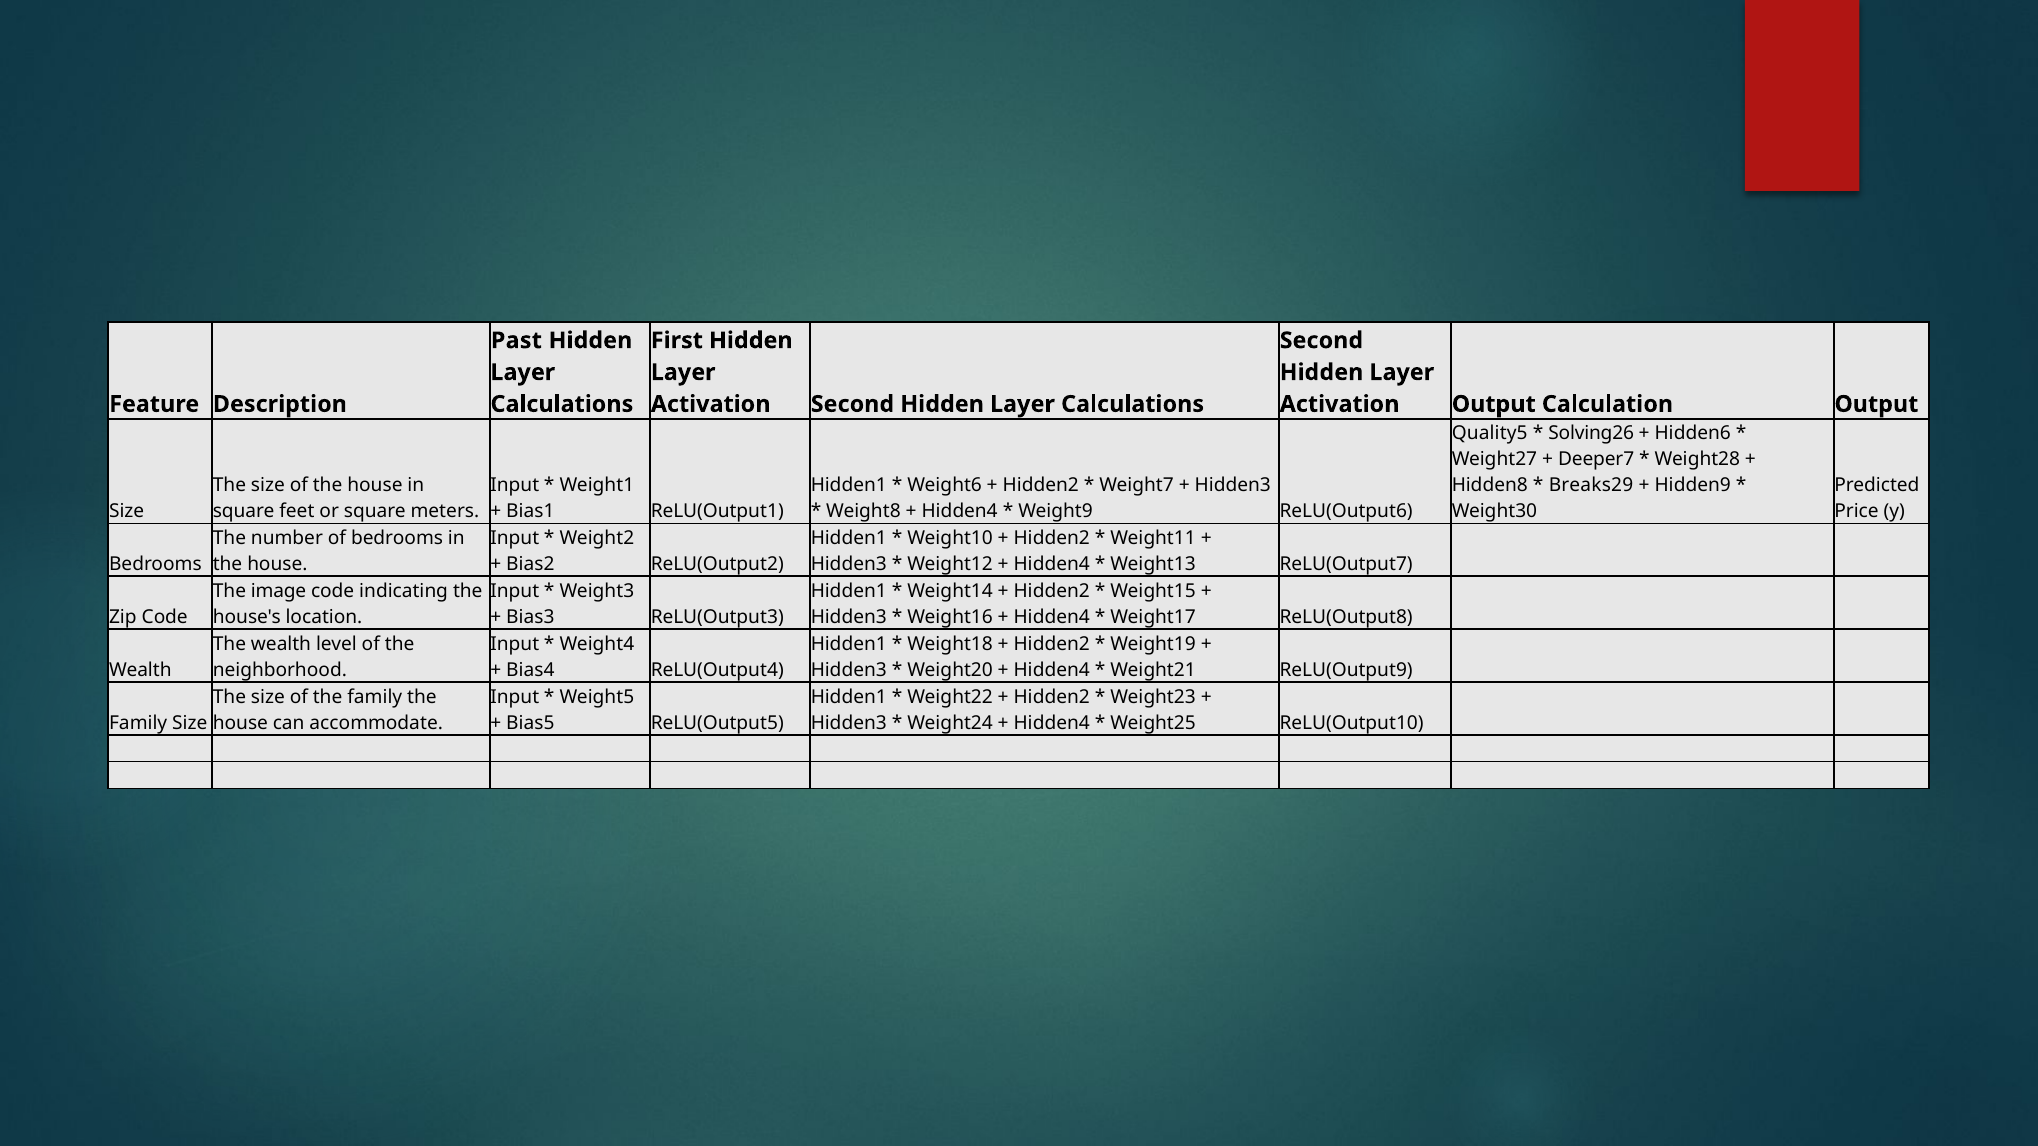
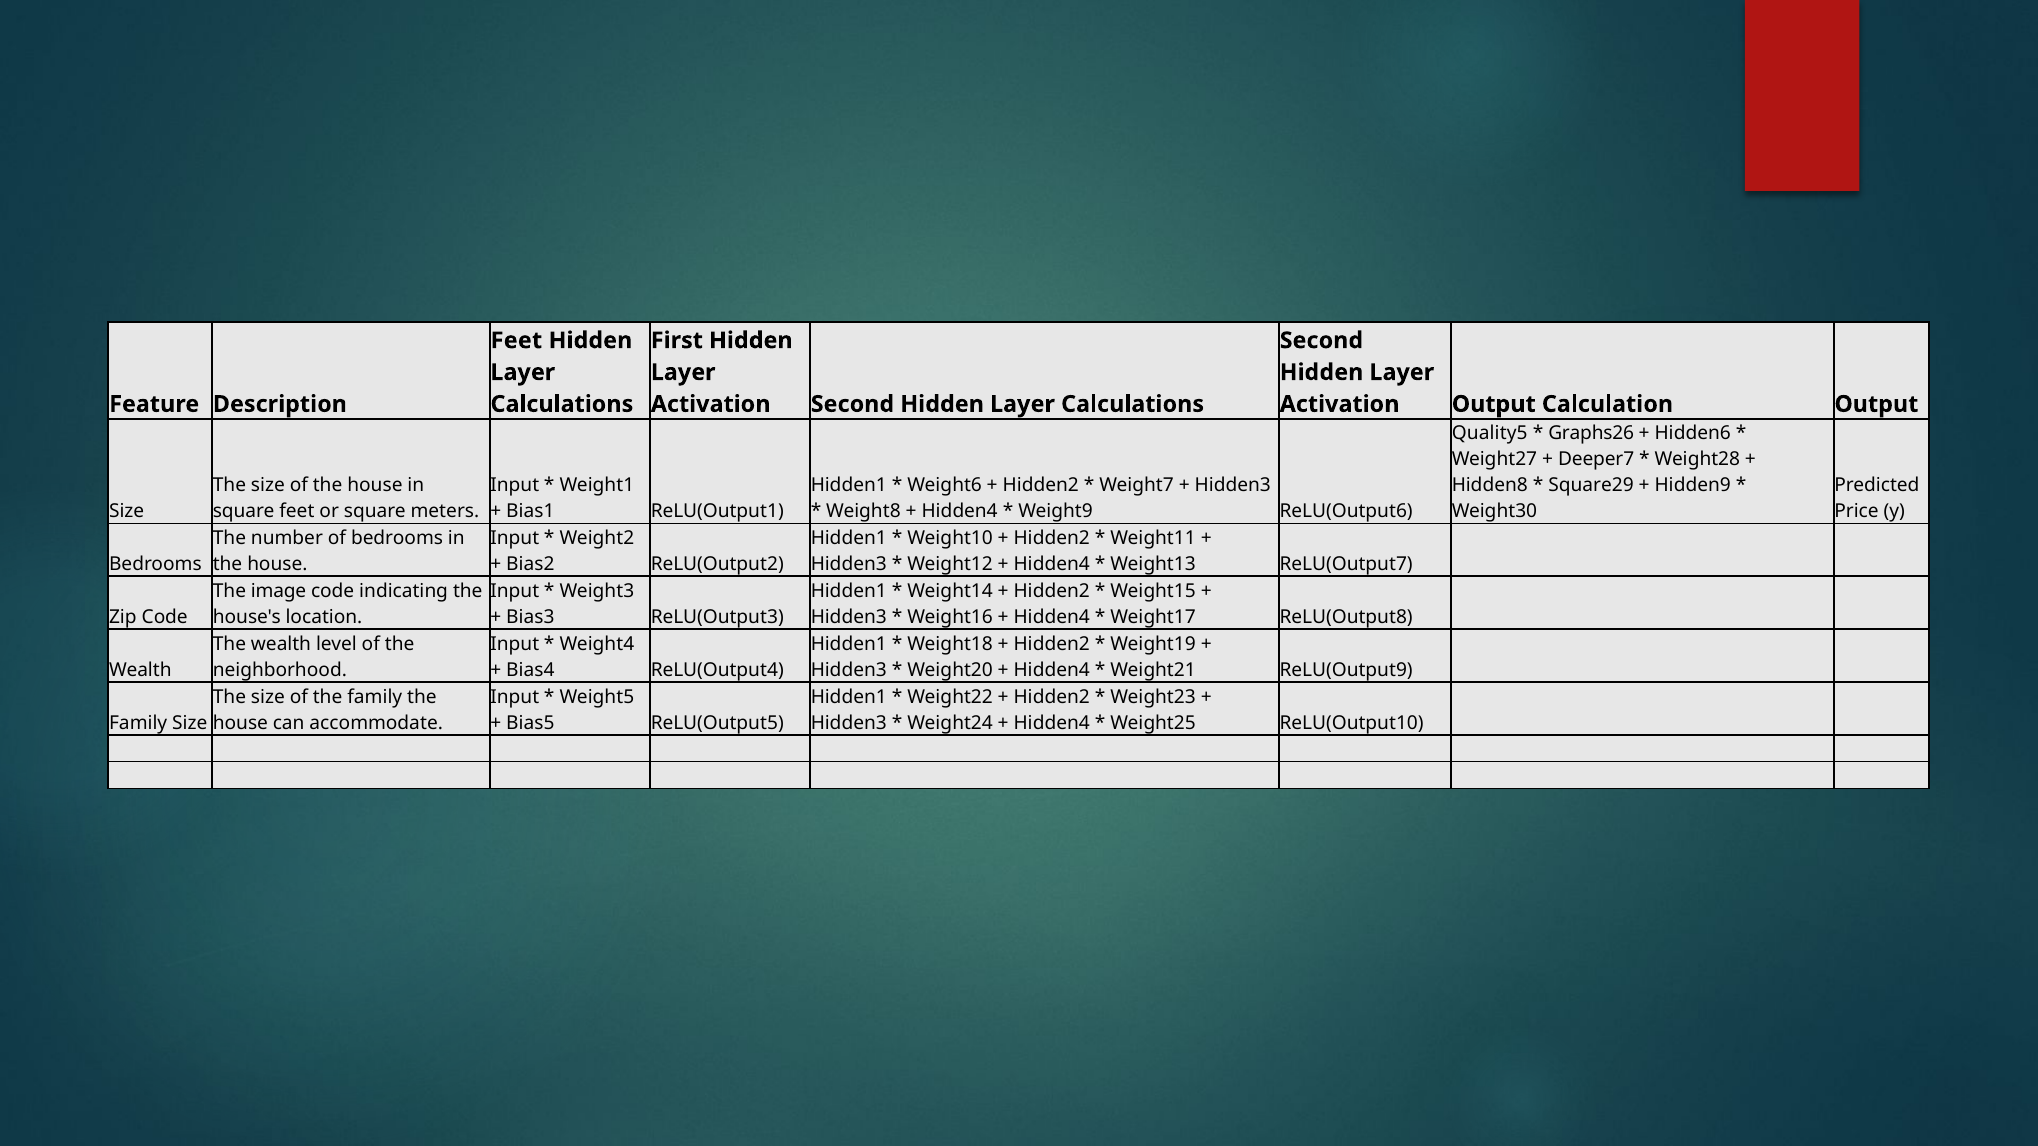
Past: Past -> Feet (516, 341)
Solving26: Solving26 -> Graphs26 (1591, 434)
Breaks29: Breaks29 -> Square29 (1591, 486)
